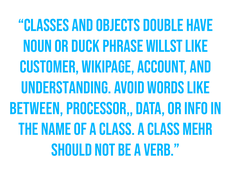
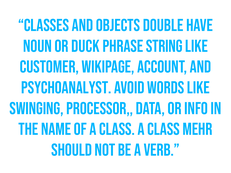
willst: willst -> string (164, 46)
Understanding: Understanding -> Psychoanalyst (66, 88)
between: between -> swinging (36, 109)
